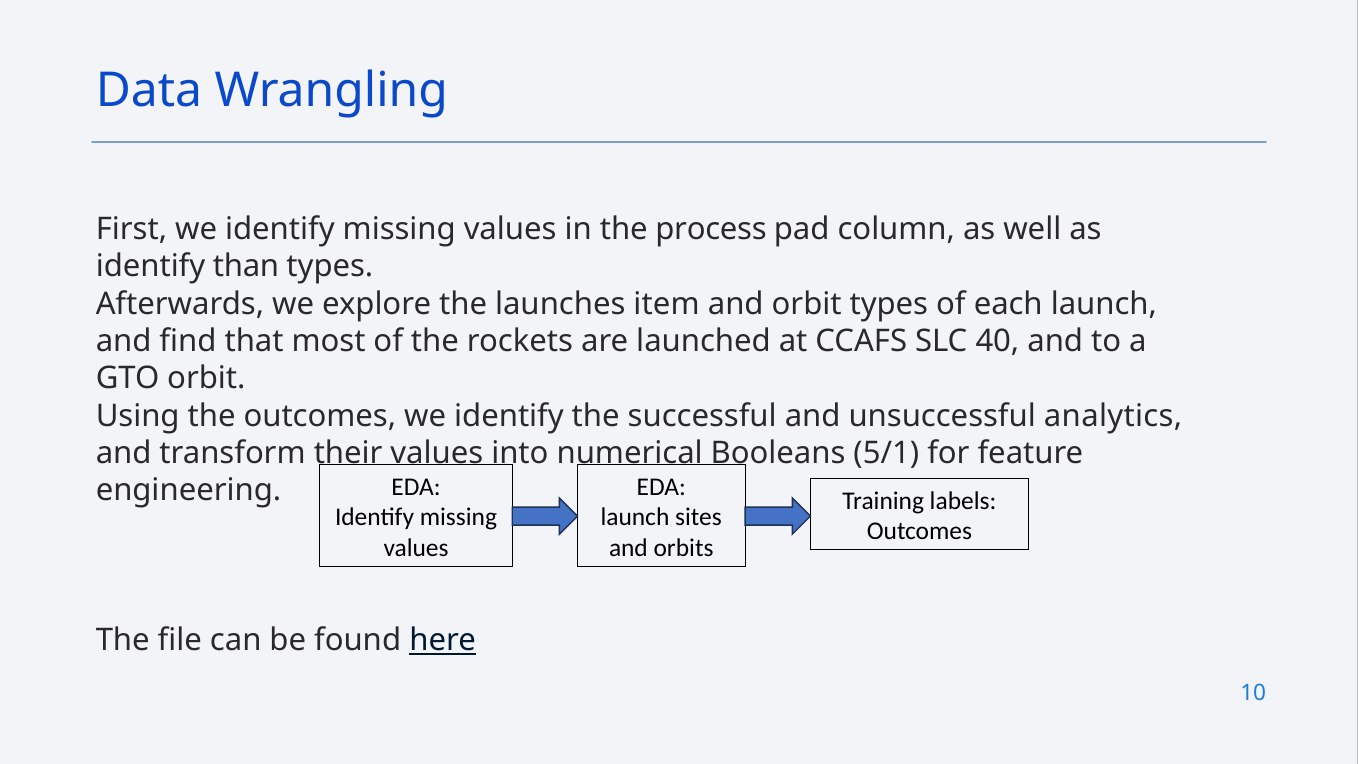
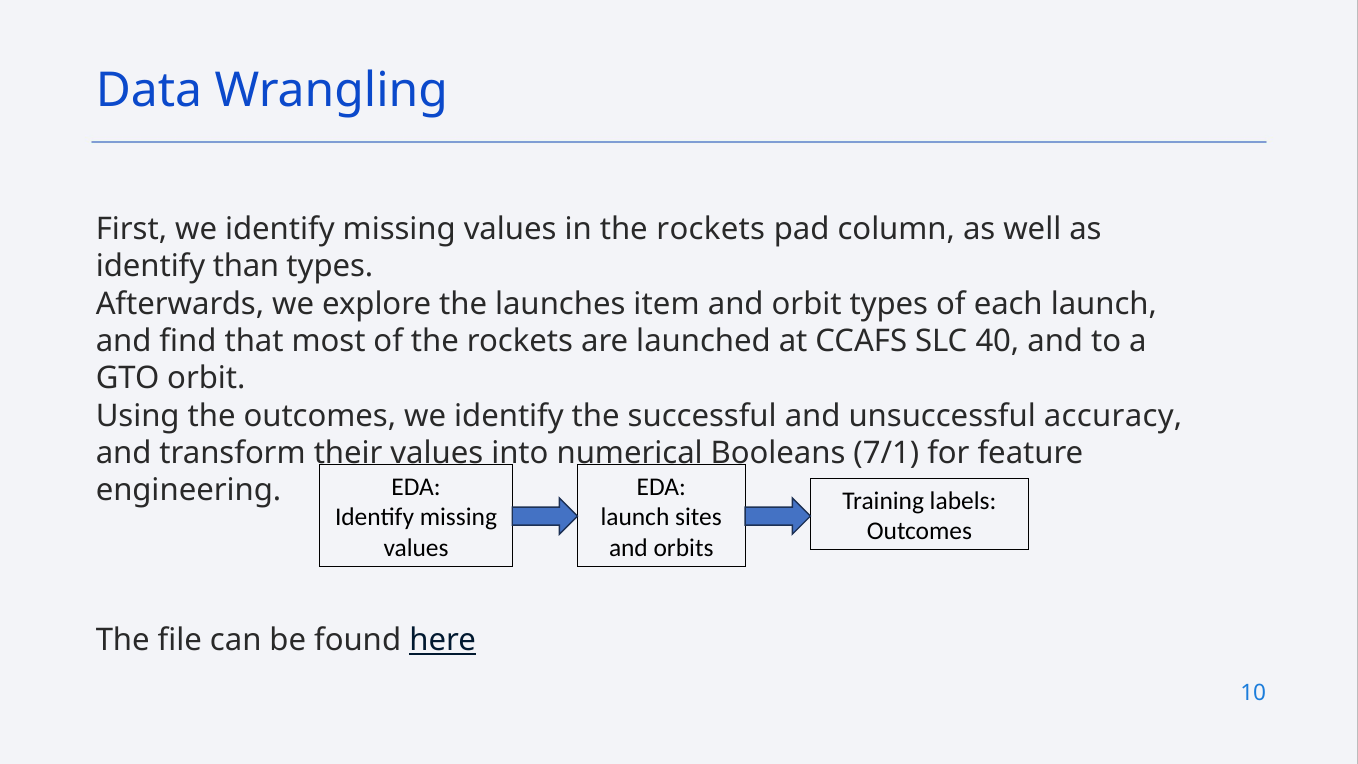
in the process: process -> rockets (711, 229)
analytics: analytics -> accuracy (1113, 416)
5/1: 5/1 -> 7/1 (886, 453)
